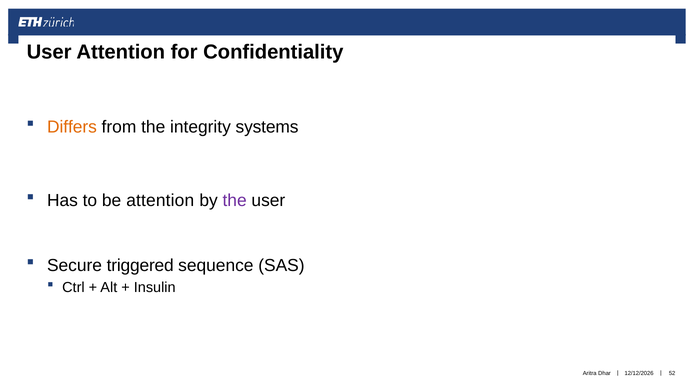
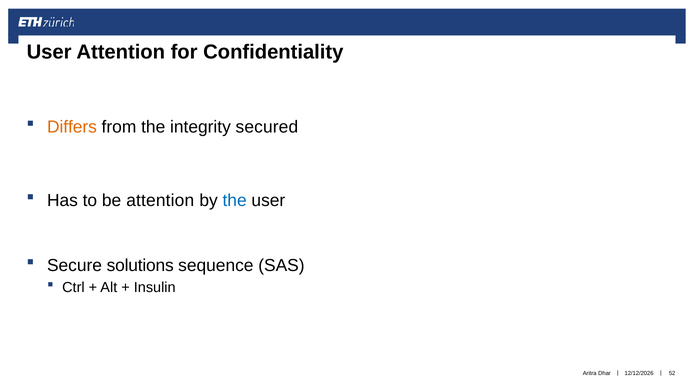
systems: systems -> secured (267, 127)
the colour: purple -> blue (235, 200)
triggered: triggered -> solutions (140, 265)
